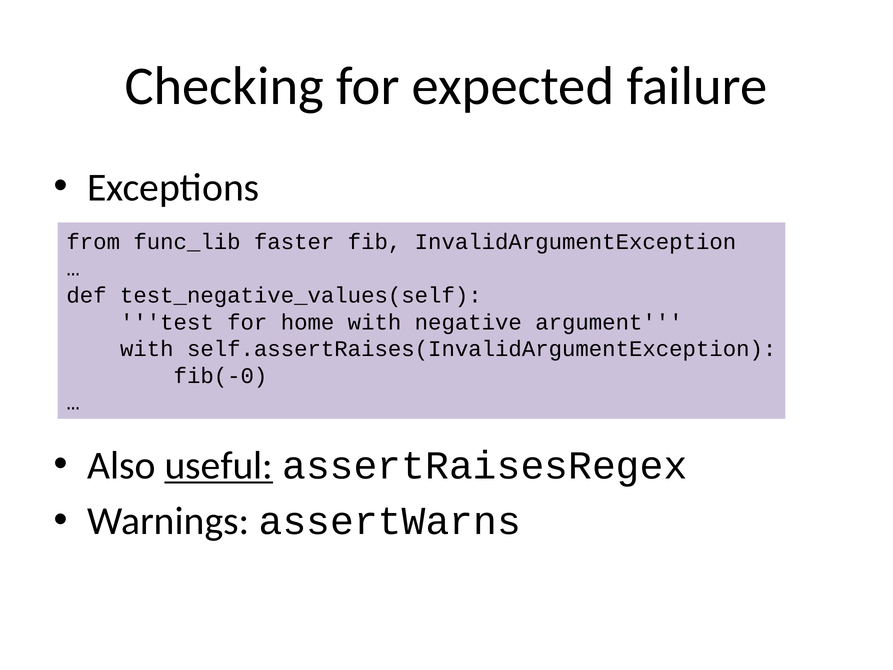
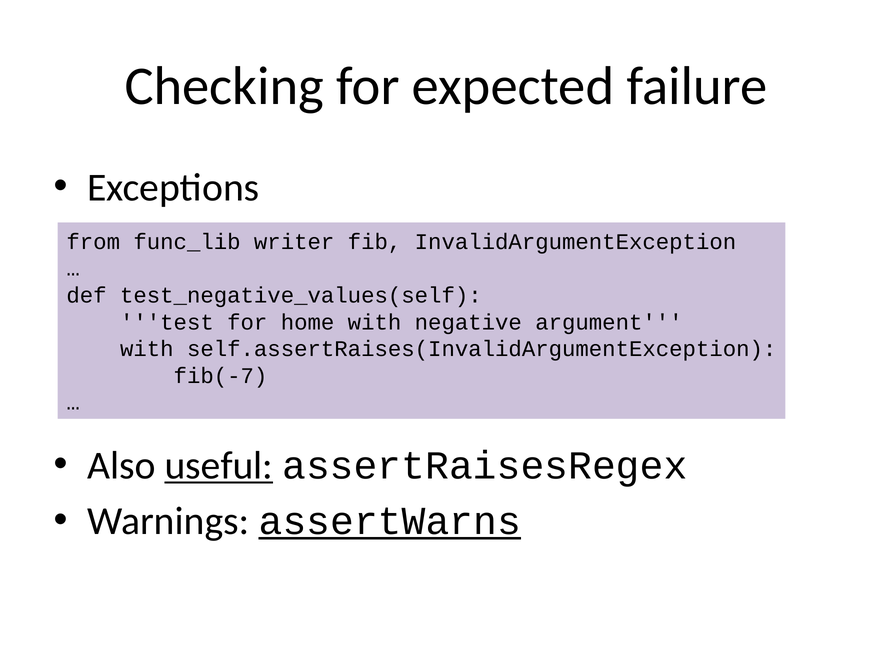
faster: faster -> writer (294, 242)
fib(-0: fib(-0 -> fib(-7 (220, 376)
assertWarns underline: none -> present (390, 521)
